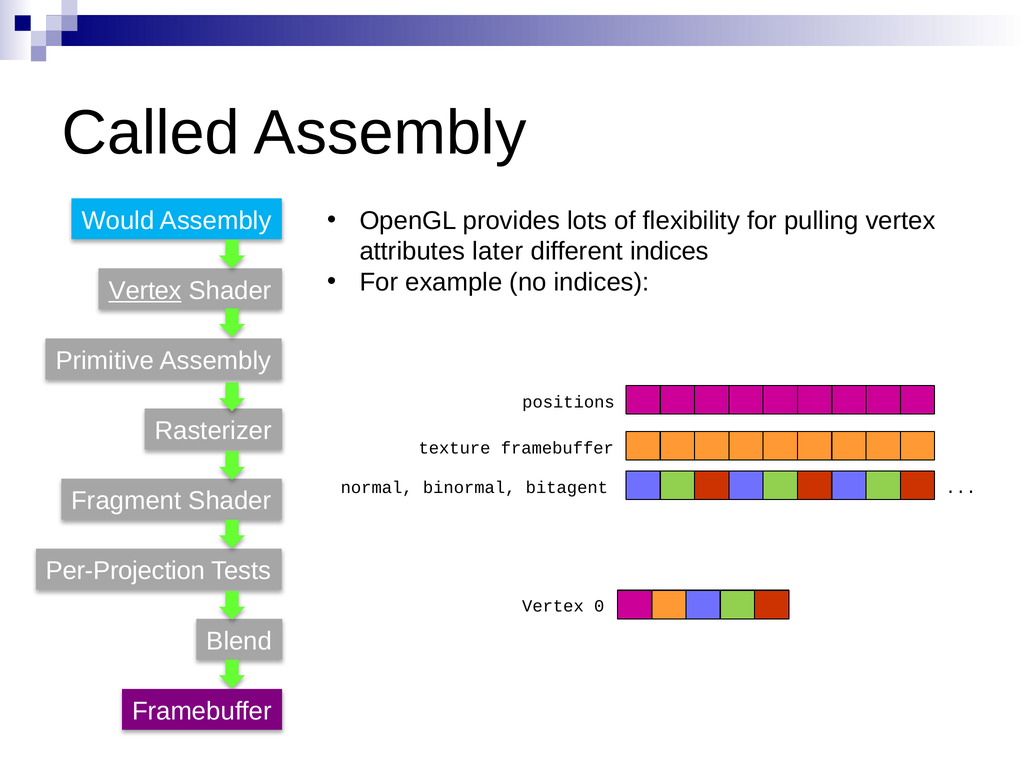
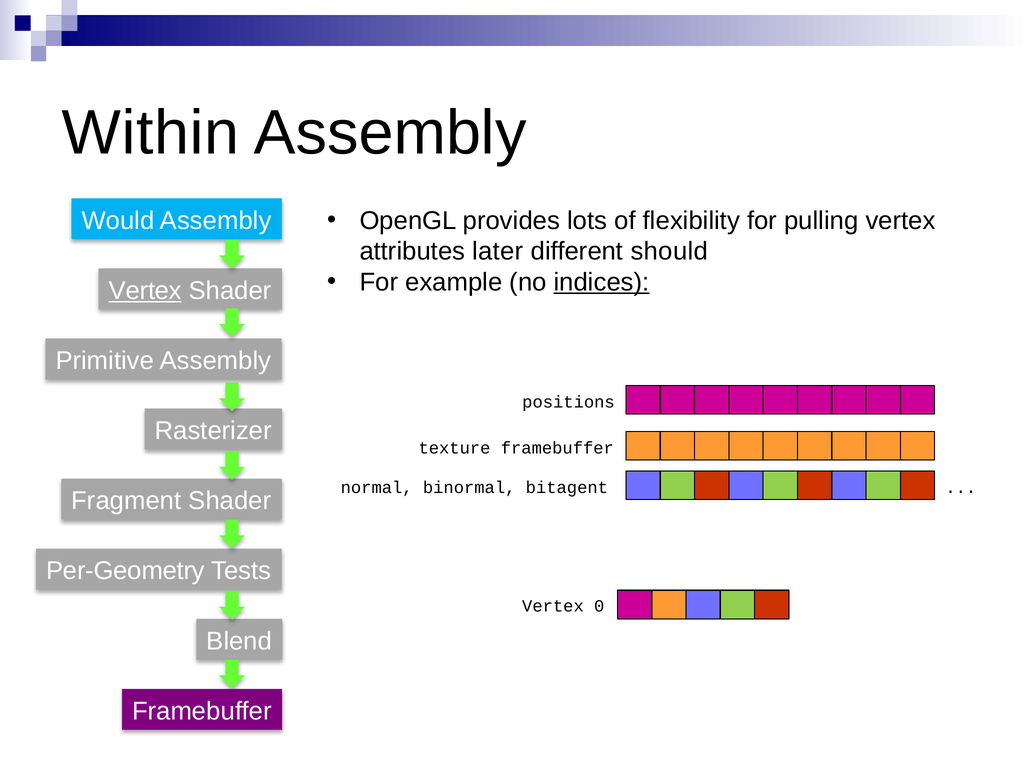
Called: Called -> Within (150, 133)
different indices: indices -> should (669, 252)
indices underline: none -> present (602, 283)
Per-Projection: Per-Projection -> Per-Geometry (125, 572)
